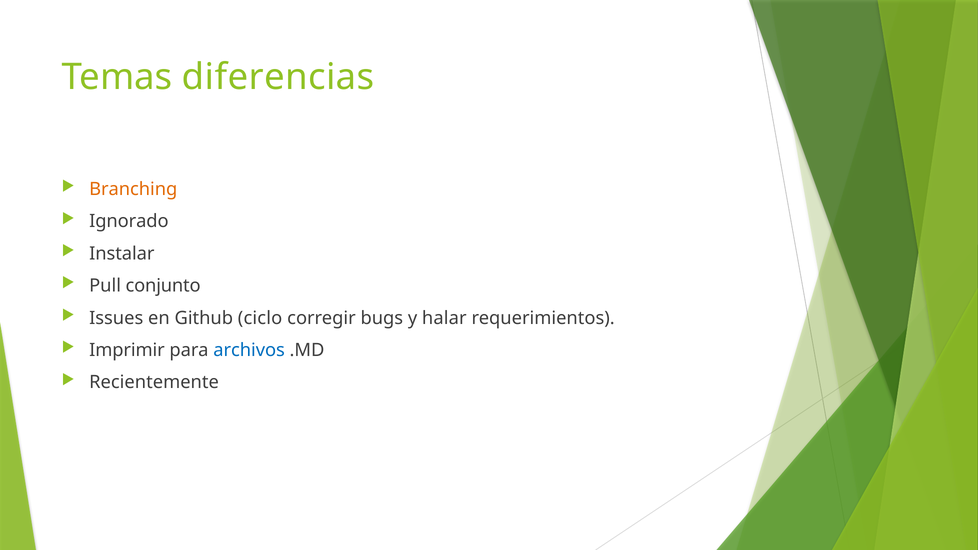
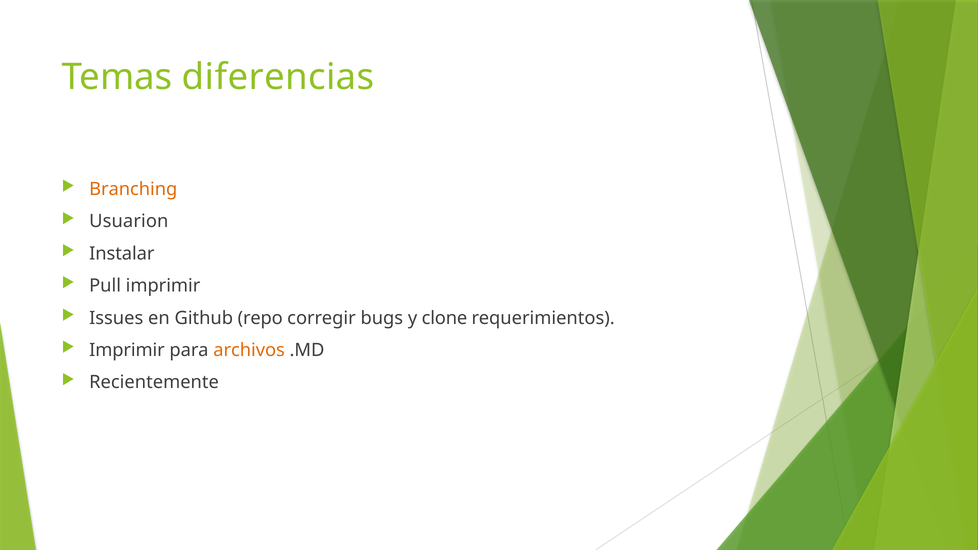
Ignorado: Ignorado -> Usuarion (129, 221)
Pull conjunto: conjunto -> imprimir (163, 286)
ciclo: ciclo -> repo (260, 318)
halar: halar -> clone (444, 318)
archivos colour: blue -> orange (249, 350)
